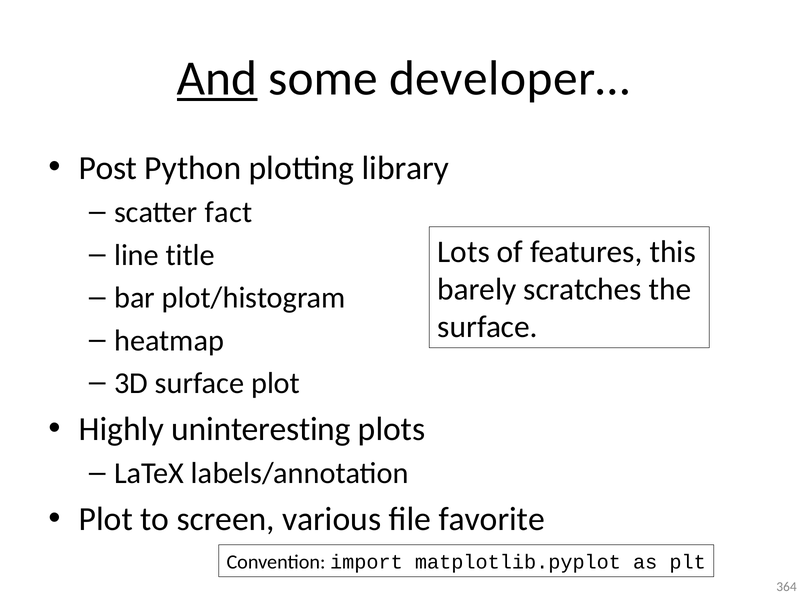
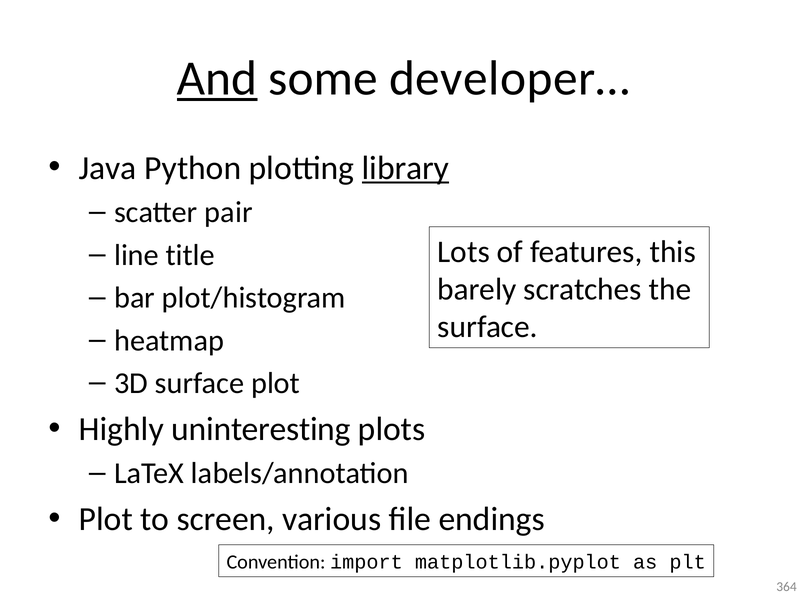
Post: Post -> Java (108, 168)
library underline: none -> present (405, 168)
fact: fact -> pair (228, 212)
favorite: favorite -> endings (492, 519)
